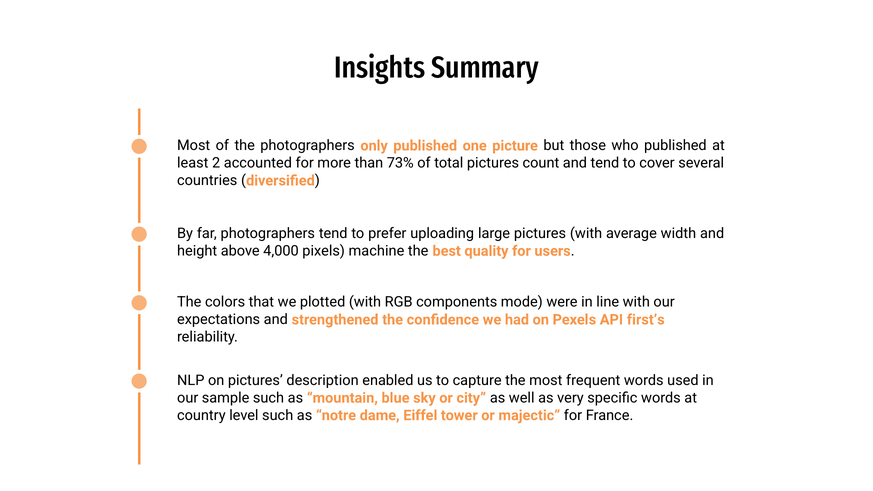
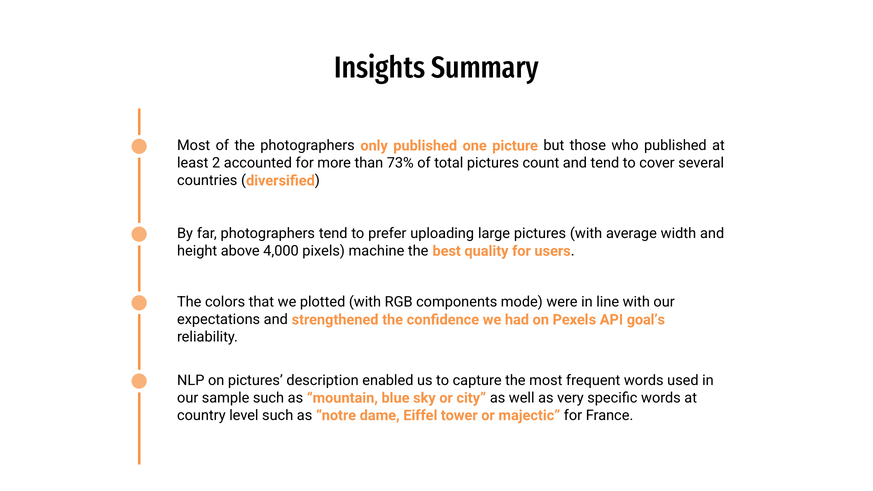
first’s: first’s -> goal’s (646, 320)
